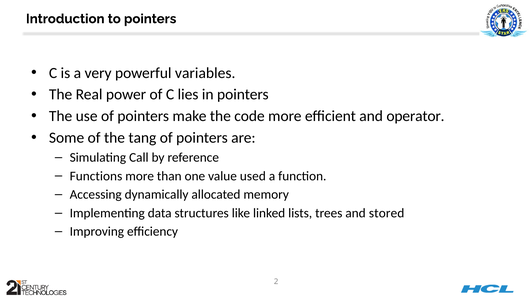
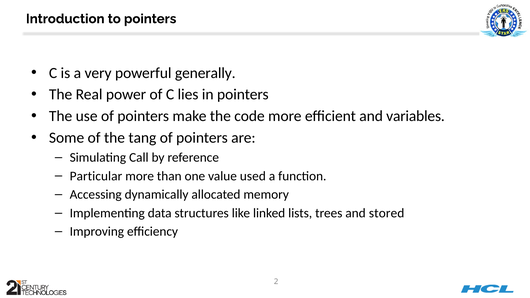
variables: variables -> generally (205, 73)
operator: operator -> variables (415, 116)
Functions: Functions -> Particular (96, 176)
